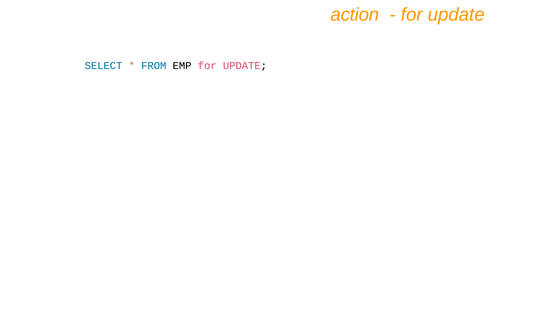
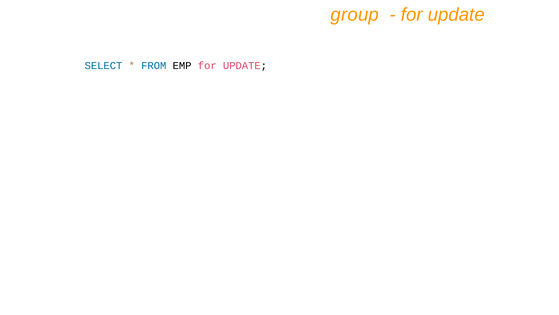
action: action -> group (355, 15)
